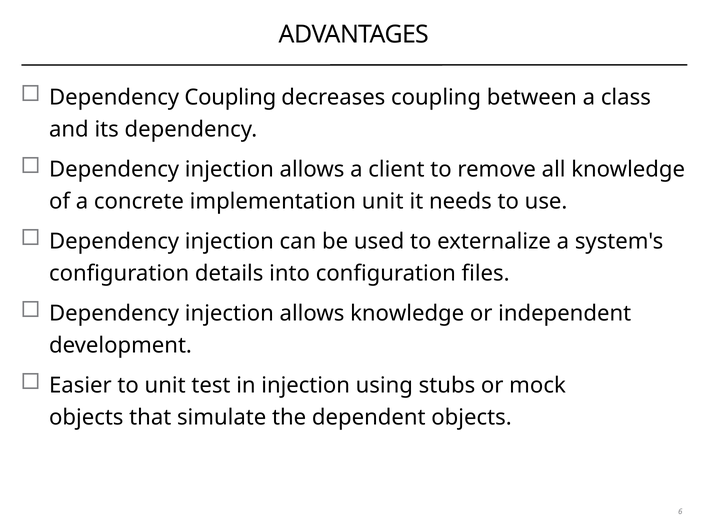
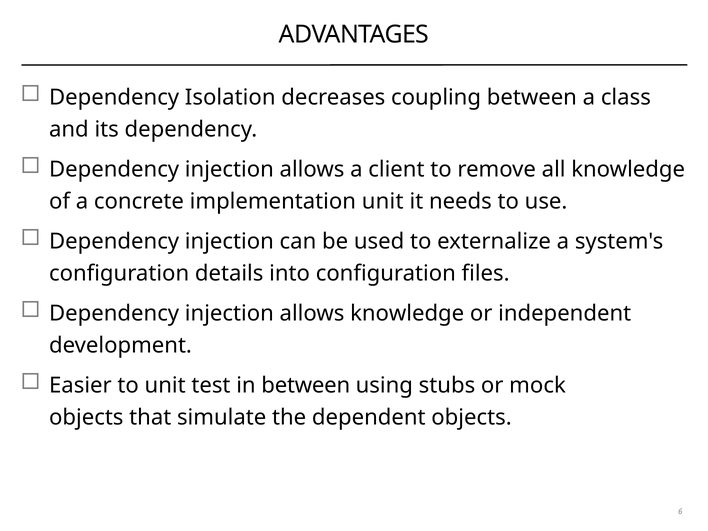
Dependency Coupling: Coupling -> Isolation (230, 98)
in injection: injection -> between (306, 386)
